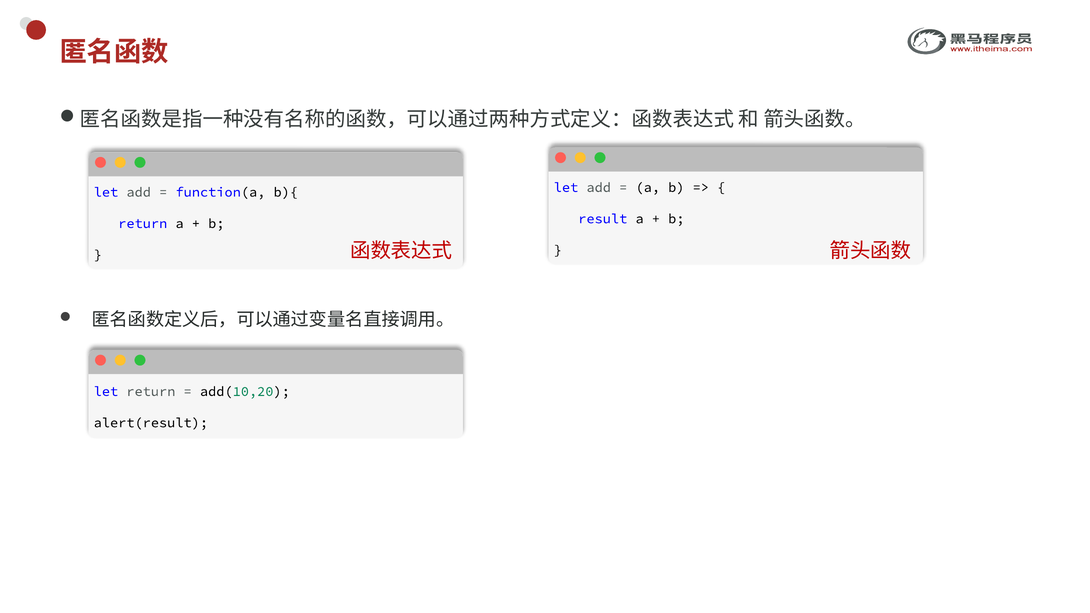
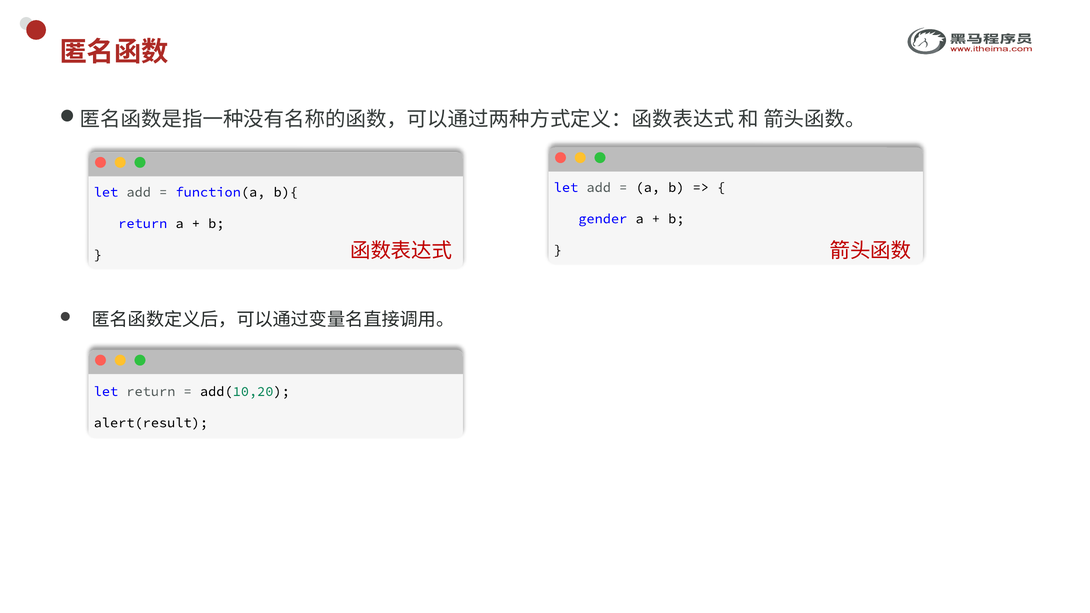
result: result -> gender (603, 219)
